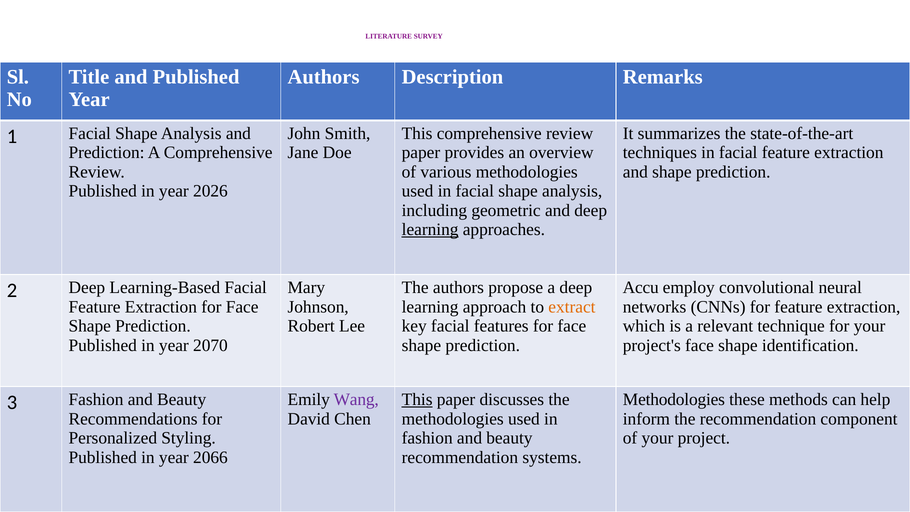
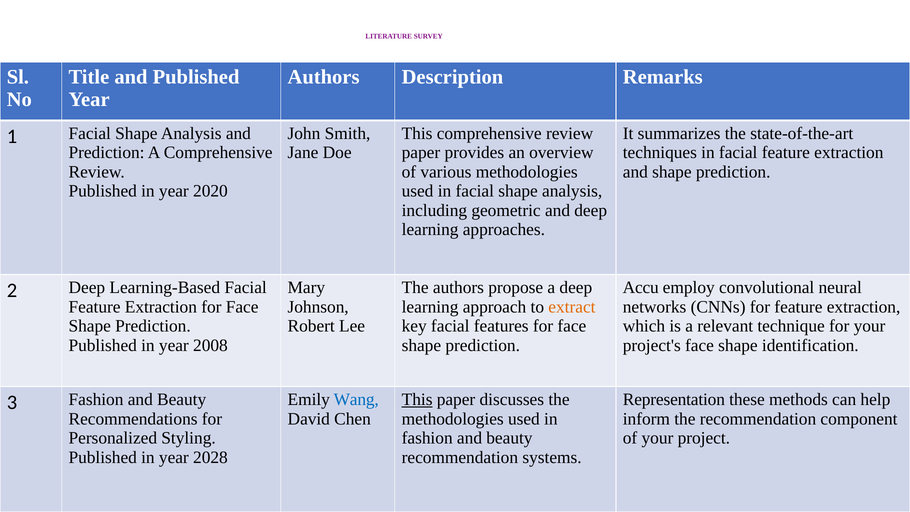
2026: 2026 -> 2020 (210, 191)
learning underline: present -> none (430, 230)
2070: 2070 -> 2008 (210, 345)
Wang colour: purple -> blue (356, 399)
Methodologies: Methodologies -> Representation (674, 399)
2066: 2066 -> 2028 (210, 457)
